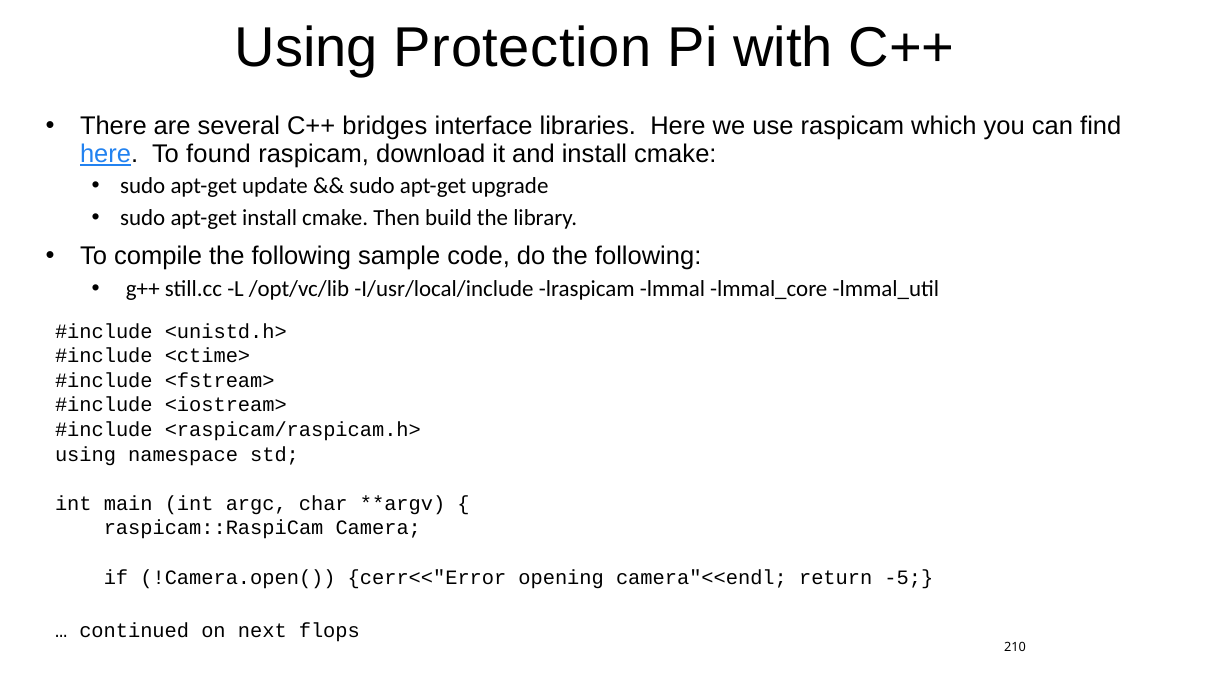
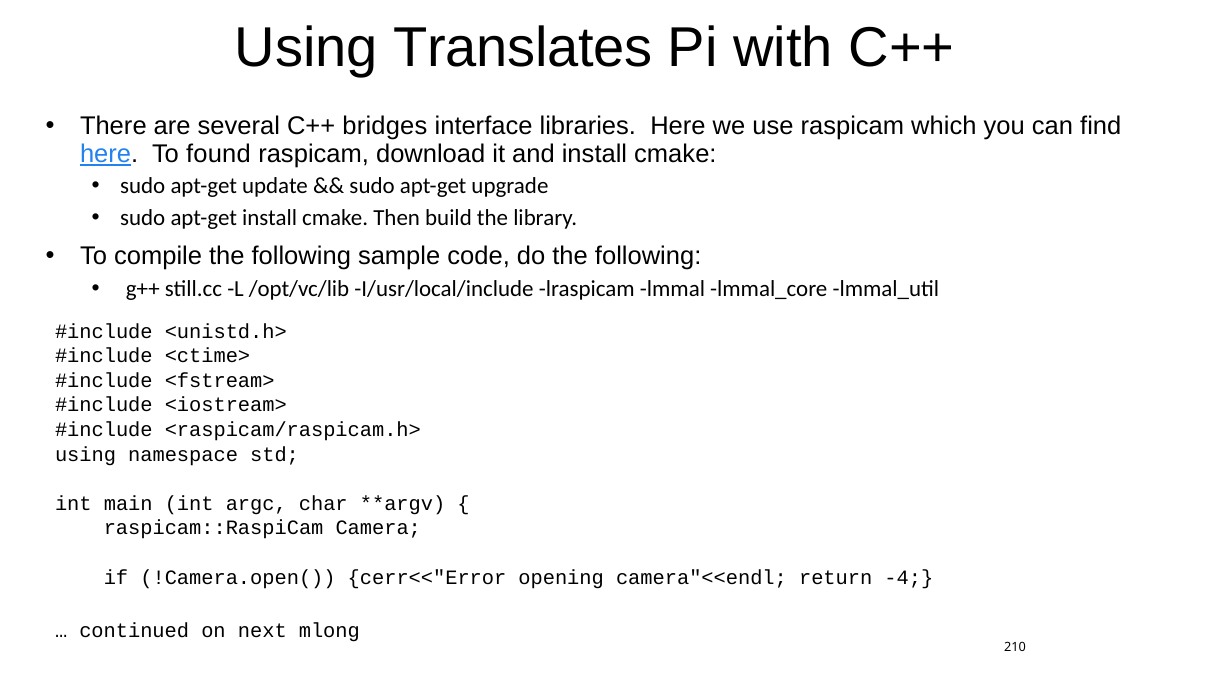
Protection: Protection -> Translates (523, 48)
-5: -5 -> -4 (909, 577)
flops: flops -> mlong (329, 630)
